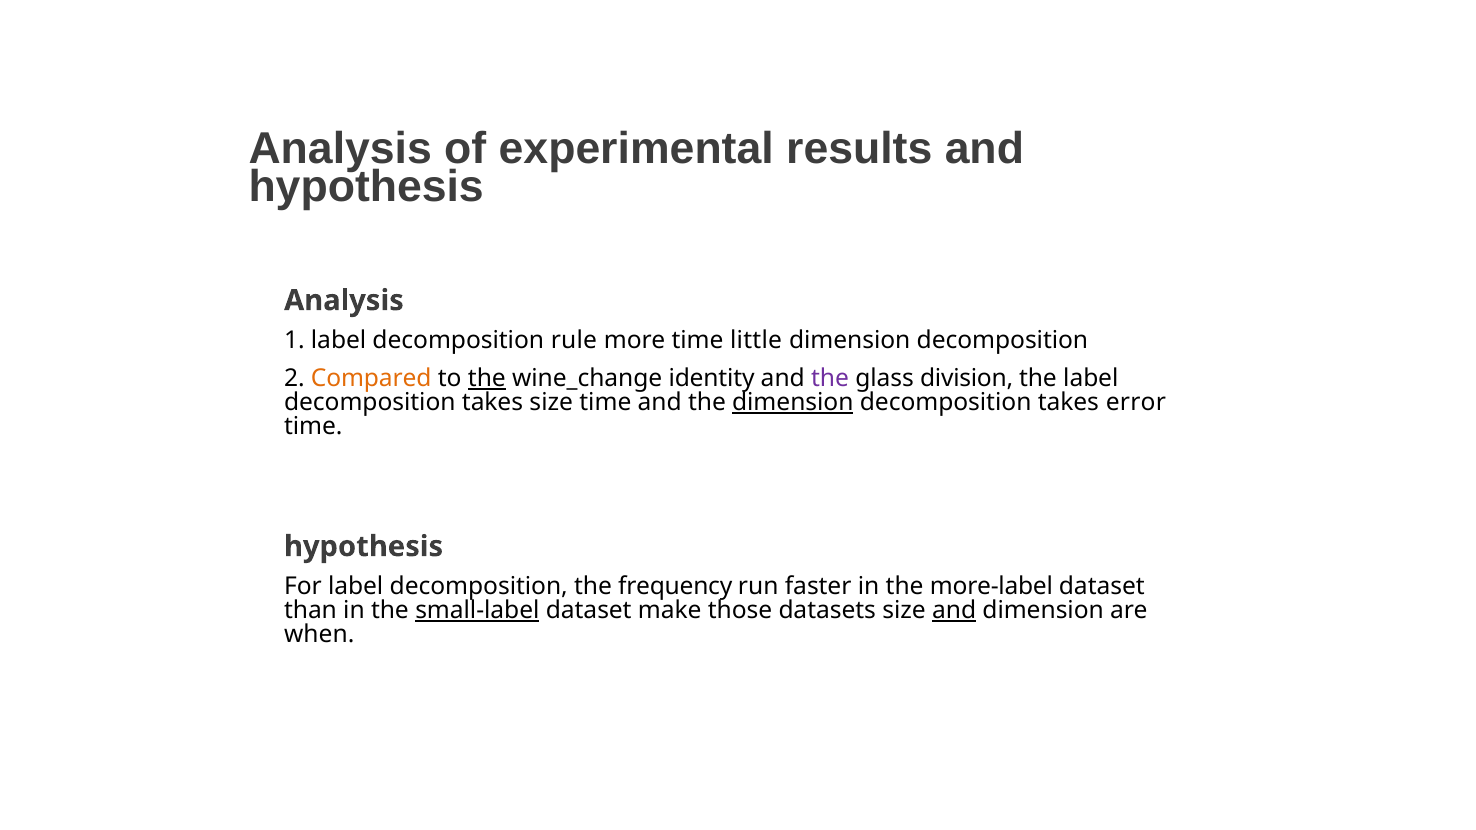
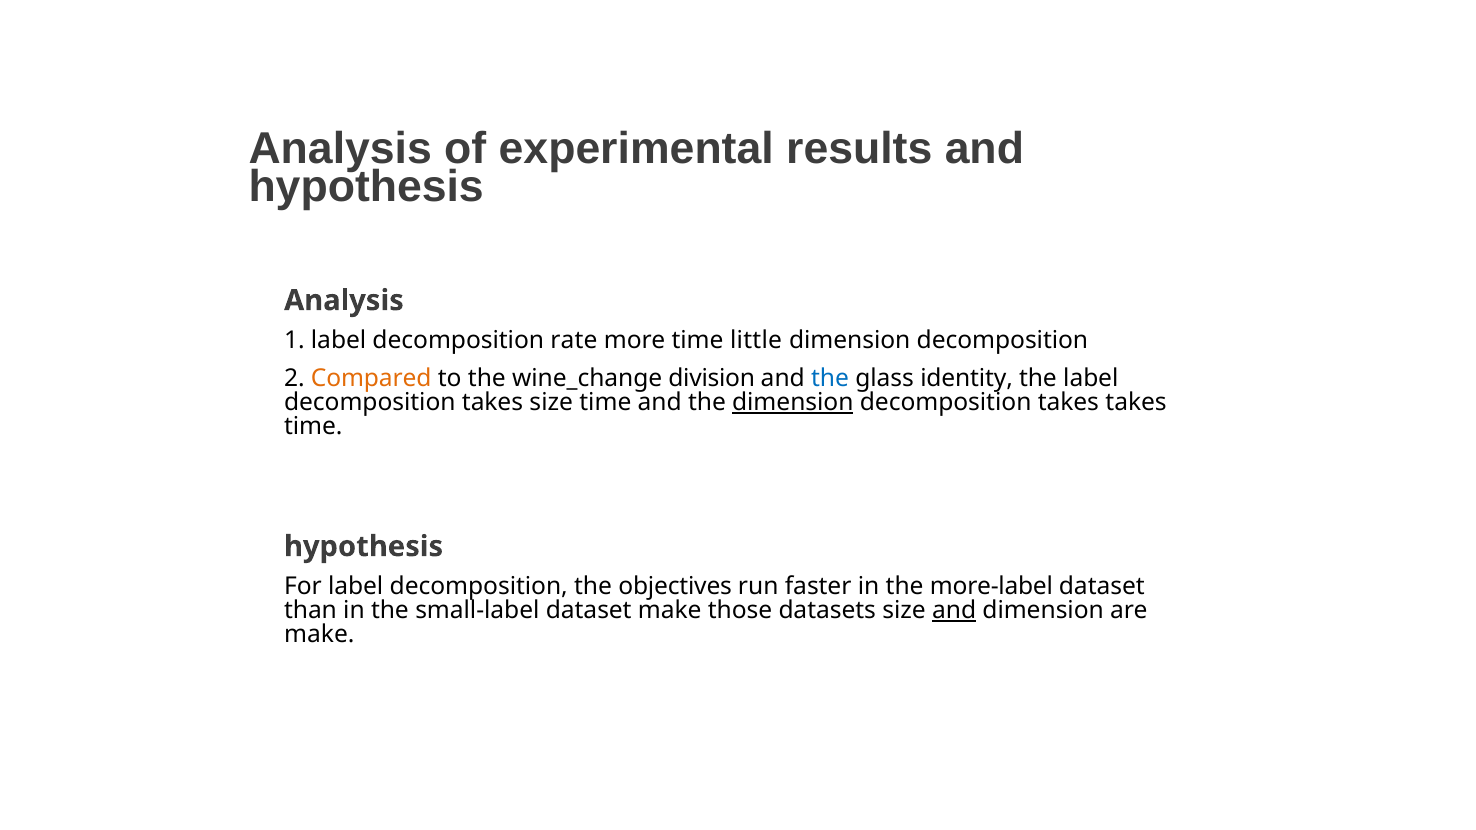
rule: rule -> rate (574, 341)
the underline: present -> none (487, 378)
identity: identity -> division (712, 378)
the colour: purple -> blue (830, 378)
division: division -> identity (967, 378)
takes error: error -> takes (1136, 402)
frequency: frequency -> objectives (675, 587)
small-label underline: present -> none (477, 611)
when: when -> make (319, 635)
